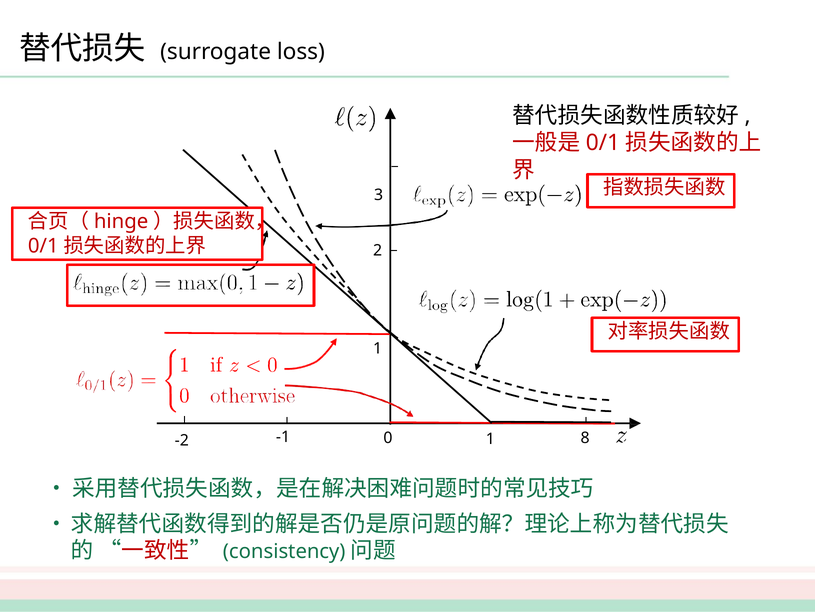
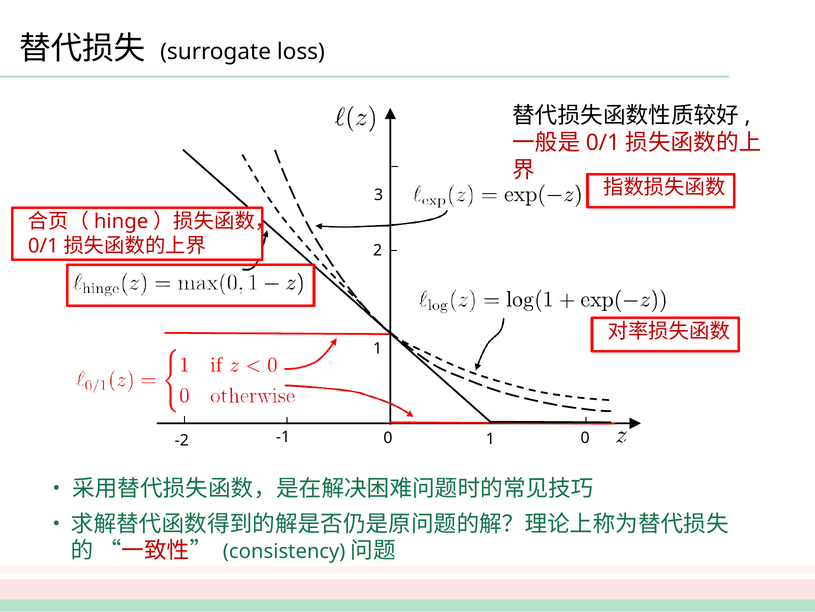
1 8: 8 -> 0 (585, 437)
